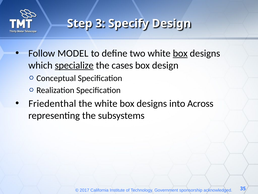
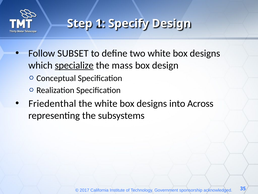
3: 3 -> 1 (100, 23)
MODEL: MODEL -> SUBSET (73, 53)
box underline: present -> none (180, 53)
cases: cases -> mass (122, 65)
